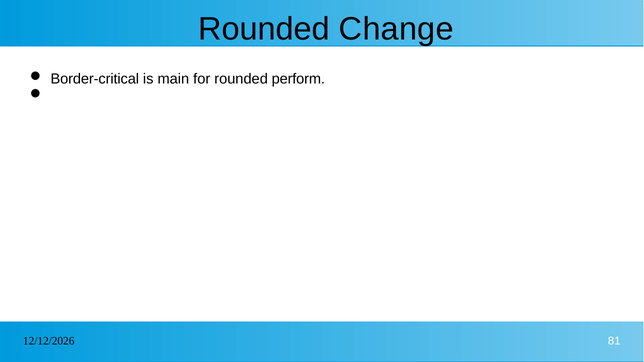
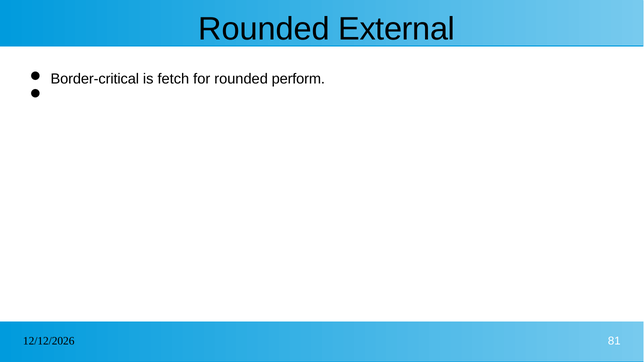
Change: Change -> External (397, 29)
main: main -> fetch (173, 79)
